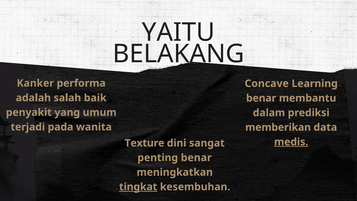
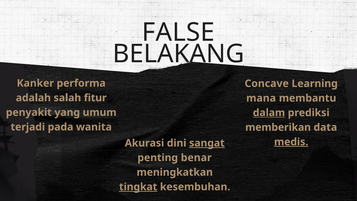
YAITU: YAITU -> FALSE (178, 32)
baik: baik -> fitur (95, 98)
benar: benar -> mana (261, 98)
dalam underline: none -> present (269, 113)
Texture: Texture -> Akurasi (144, 143)
sangat underline: none -> present (207, 143)
